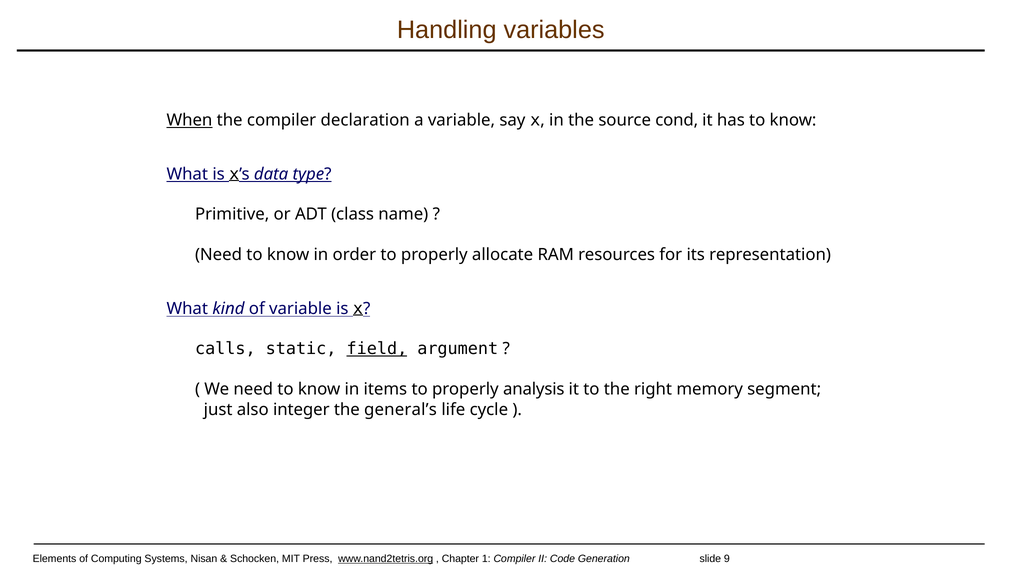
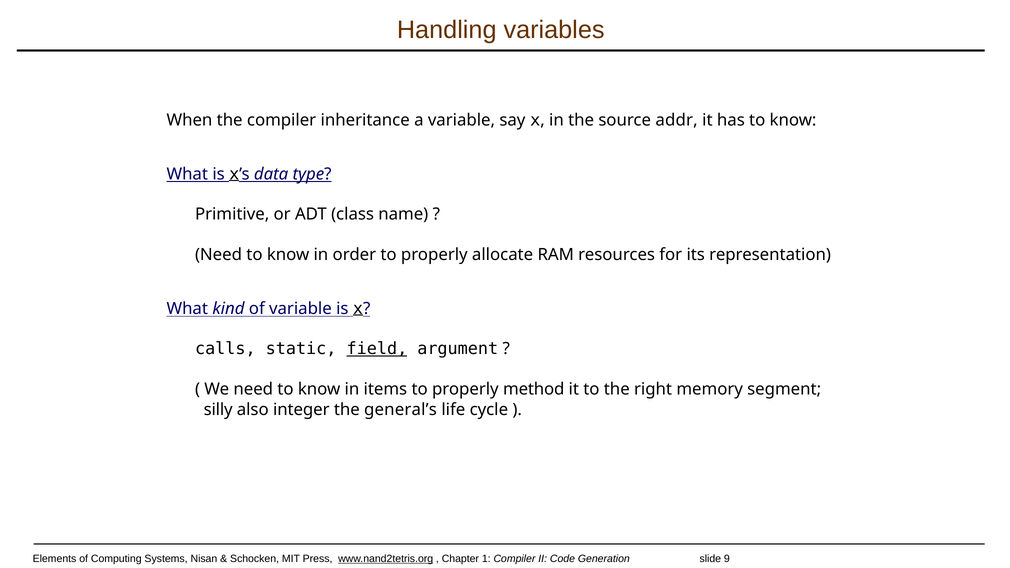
When underline: present -> none (190, 120)
declaration: declaration -> inheritance (365, 120)
cond: cond -> addr (677, 120)
analysis: analysis -> method (534, 389)
just: just -> silly (218, 410)
